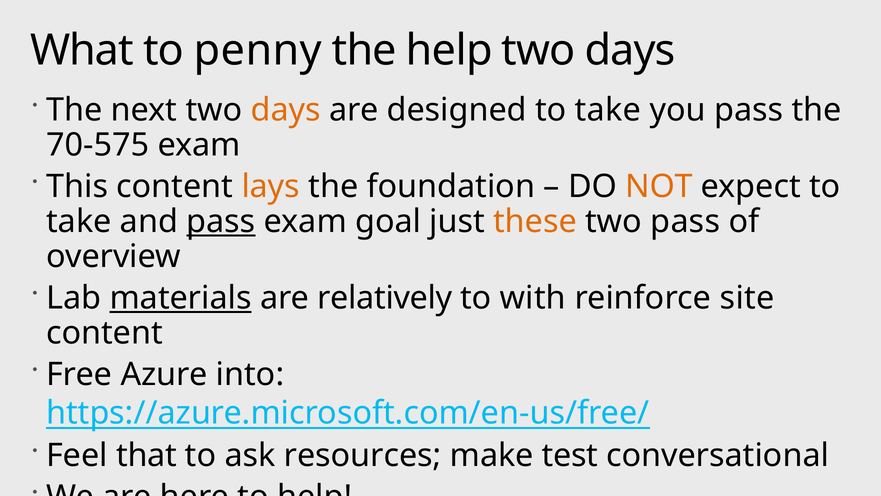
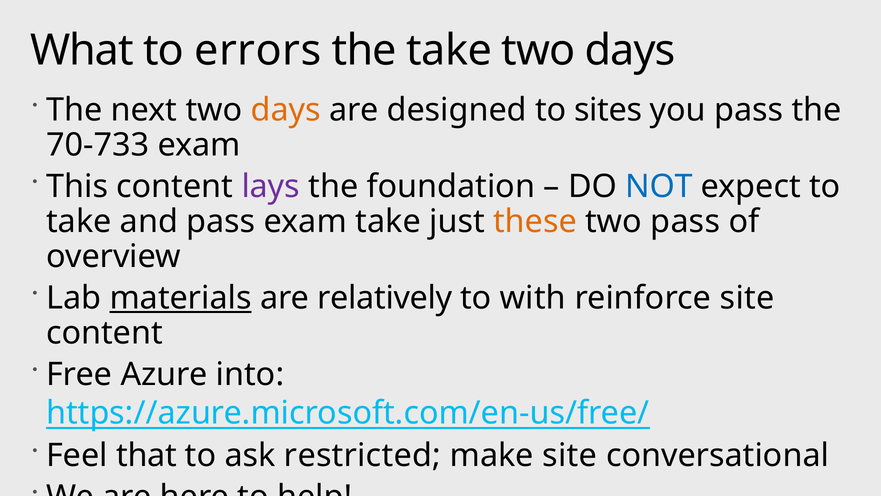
penny: penny -> errors (258, 51)
the help: help -> take (449, 51)
designed to take: take -> sites (608, 110)
70-575: 70-575 -> 70-733 (98, 145)
lays colour: orange -> purple (271, 186)
NOT colour: orange -> blue (659, 186)
pass underline: present -> none (221, 221)
exam goal: goal -> take (388, 221)
resources: resources -> restricted (363, 455)
make test: test -> site (570, 455)
